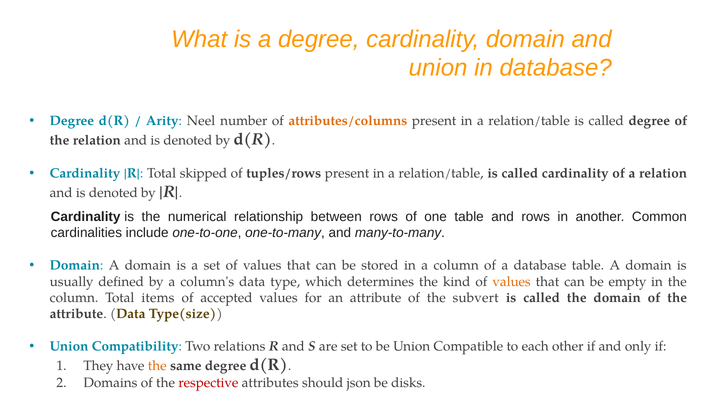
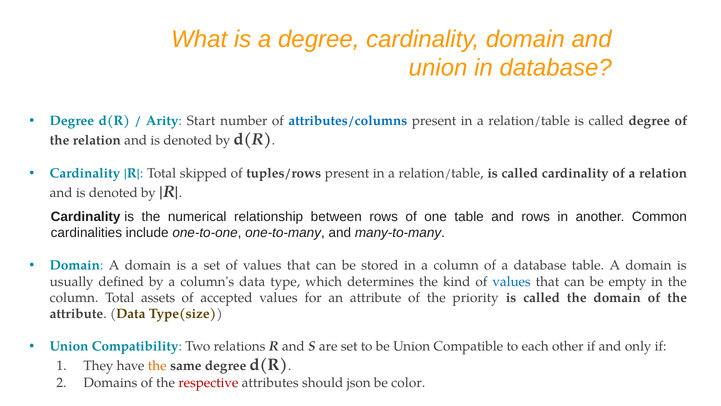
Neel: Neel -> Start (201, 121)
attributes/columns colour: orange -> blue (348, 121)
values colour: orange -> blue (512, 281)
items: items -> assets (158, 297)
subvert: subvert -> priority (476, 297)
disks: disks -> color (408, 382)
